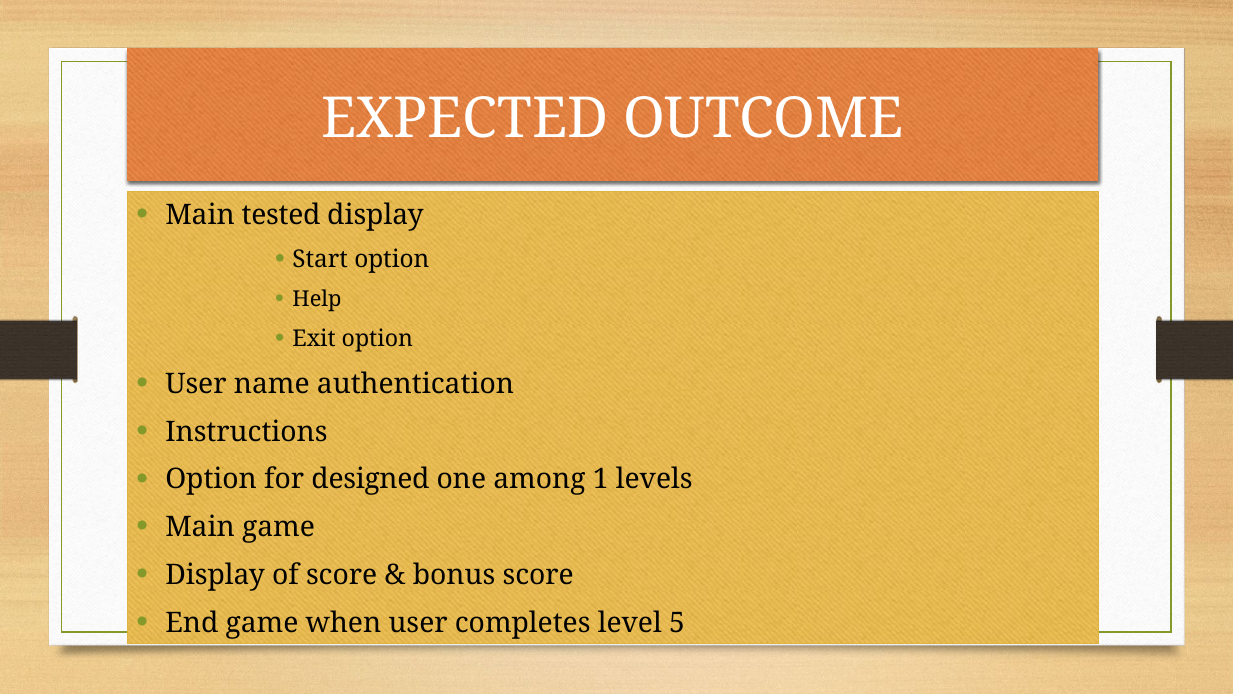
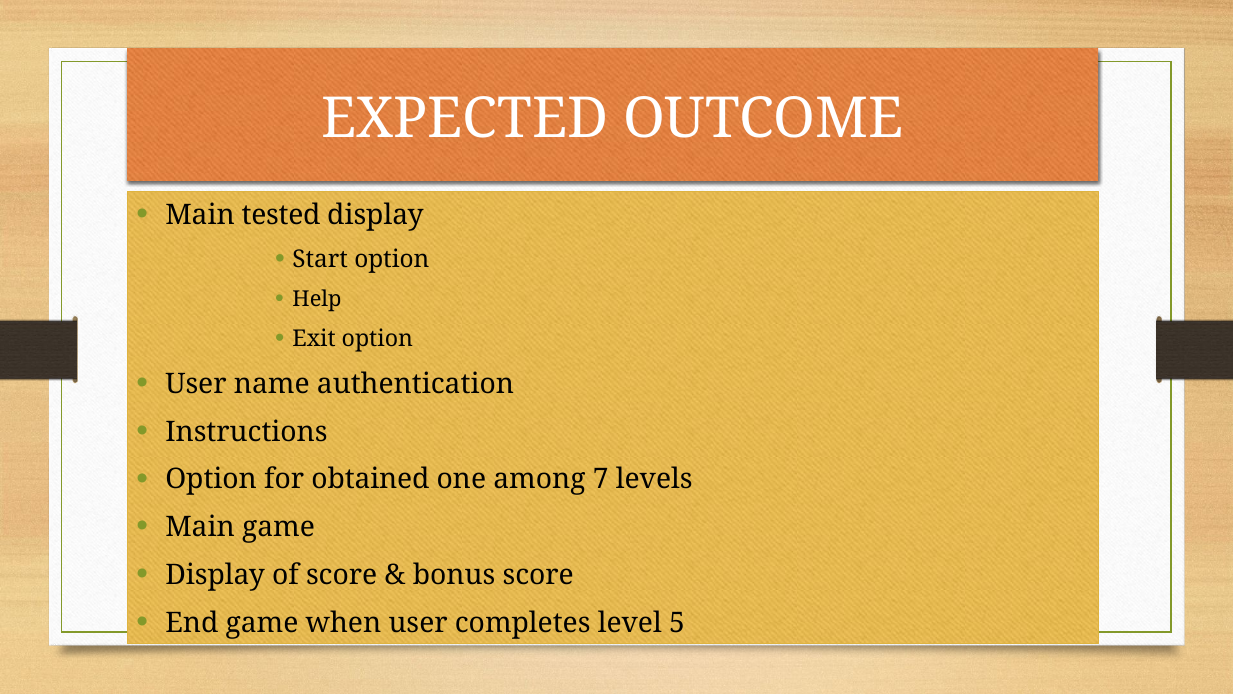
designed: designed -> obtained (370, 479)
1: 1 -> 7 (601, 479)
